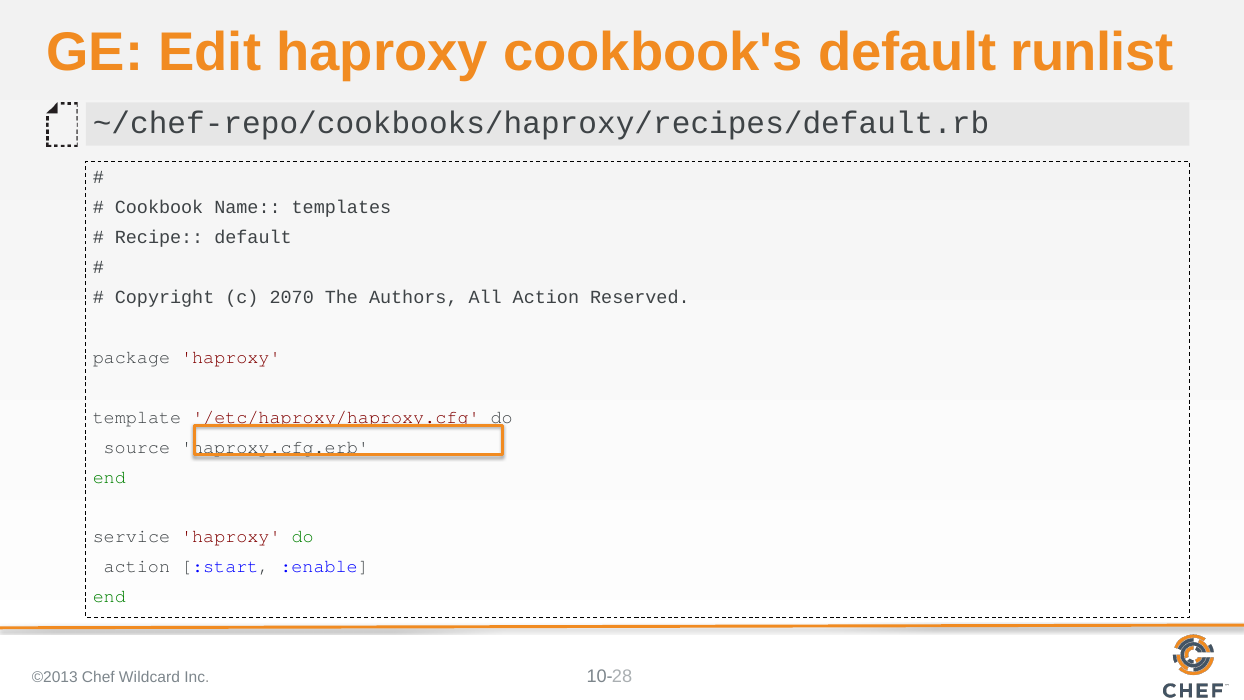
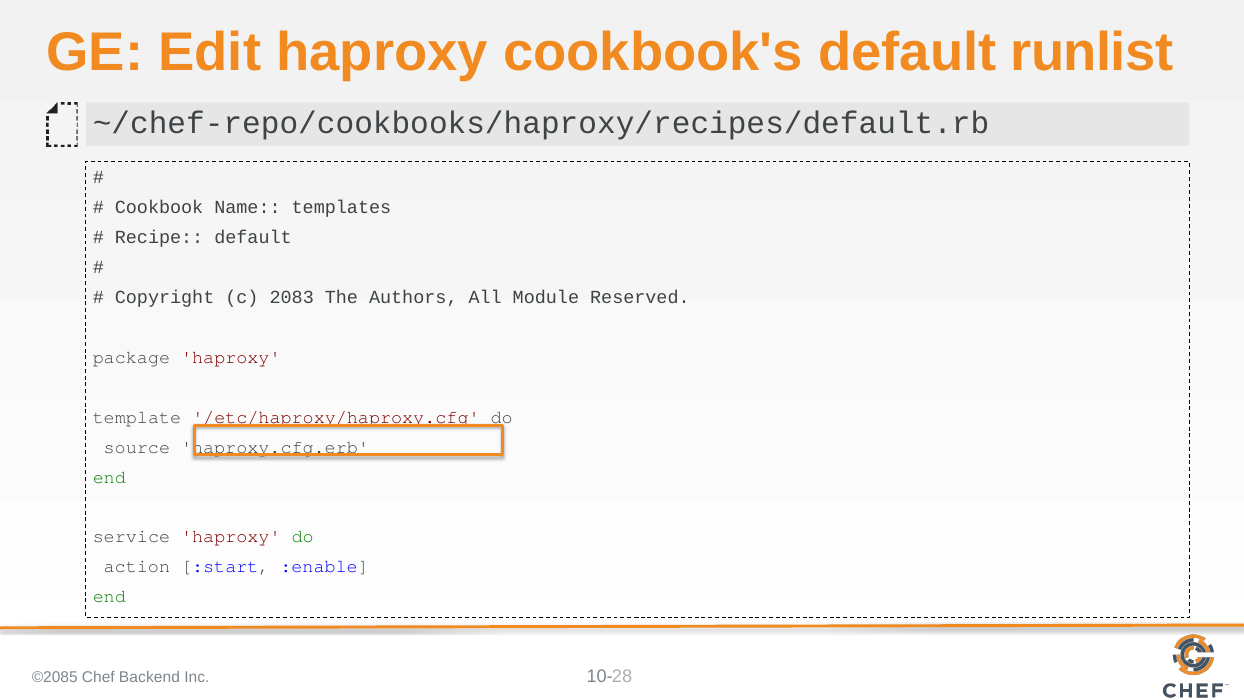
2070: 2070 -> 2083 (292, 297)
All Action: Action -> Module (546, 297)
©2013: ©2013 -> ©2085 (55, 677)
Wildcard: Wildcard -> Backend (150, 677)
